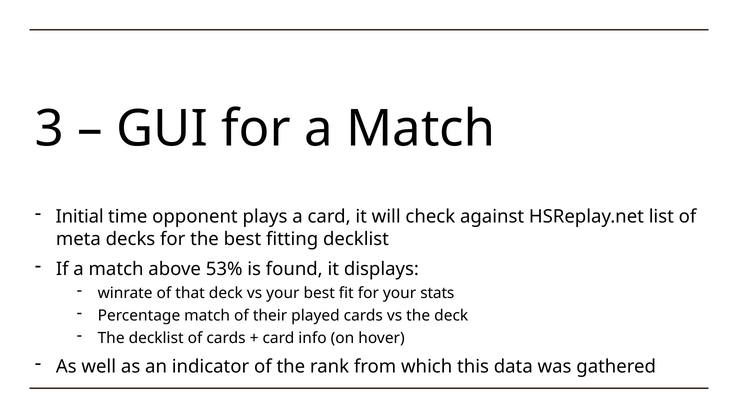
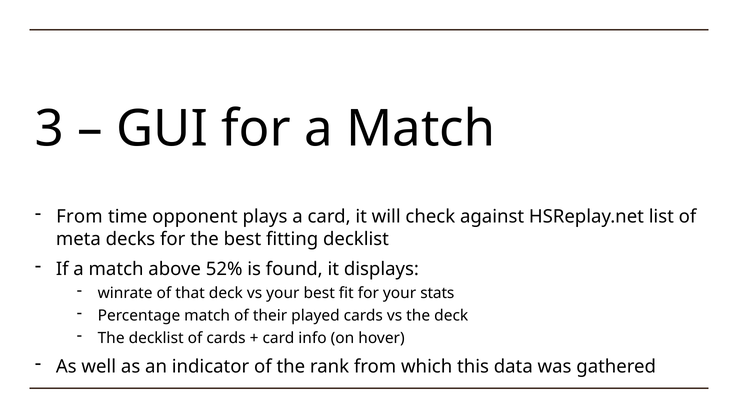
Initial: Initial -> From (79, 217)
53%: 53% -> 52% (224, 269)
